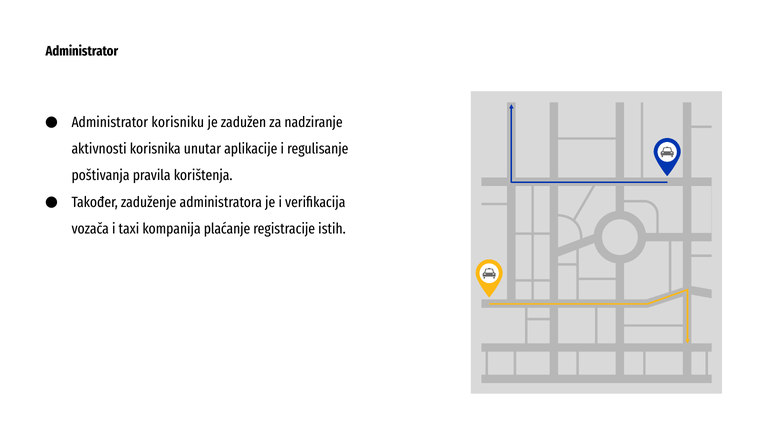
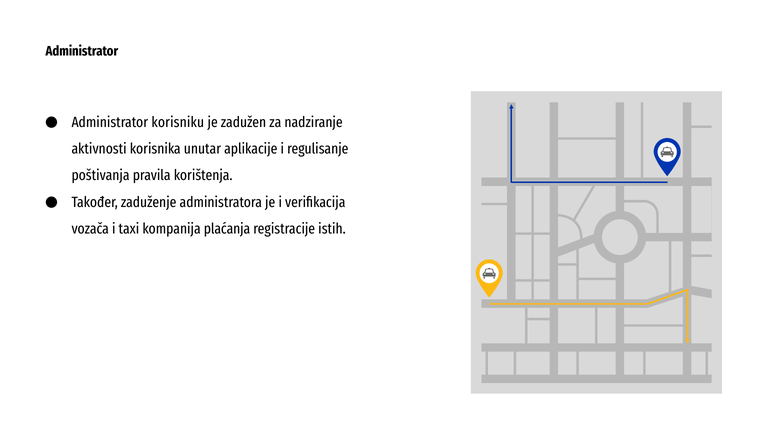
plaćanje: plaćanje -> plaćanja (227, 229)
